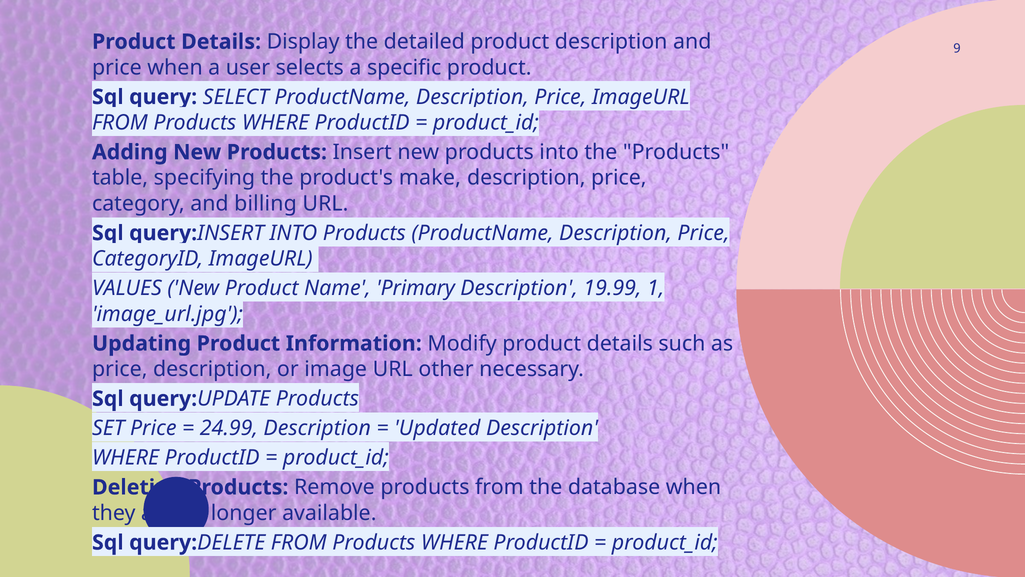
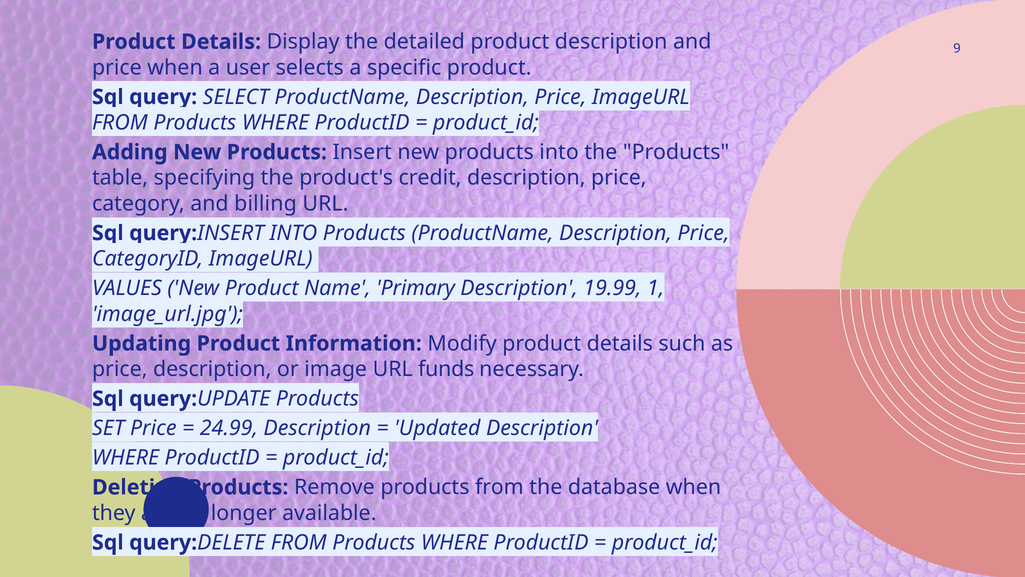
make: make -> credit (430, 178)
other: other -> funds (446, 369)
